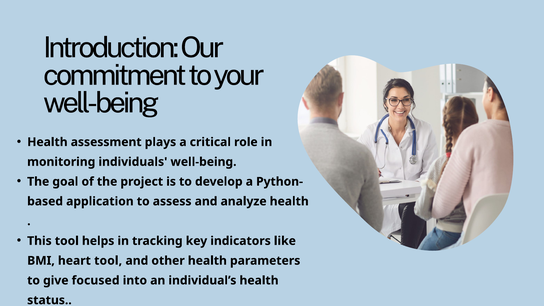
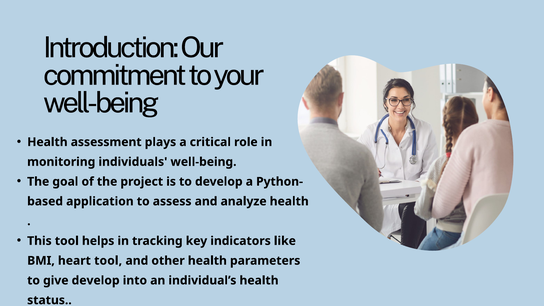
give focused: focused -> develop (96, 280)
